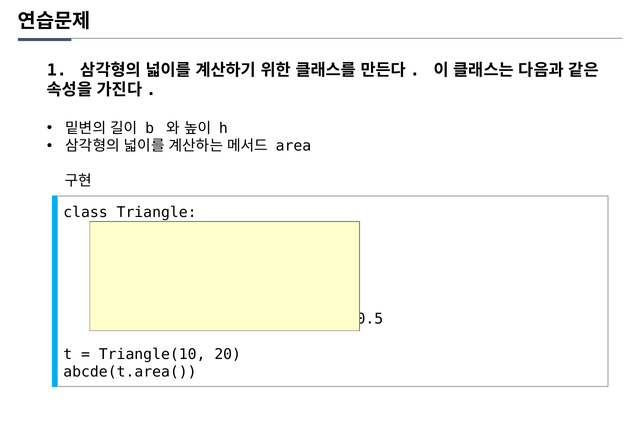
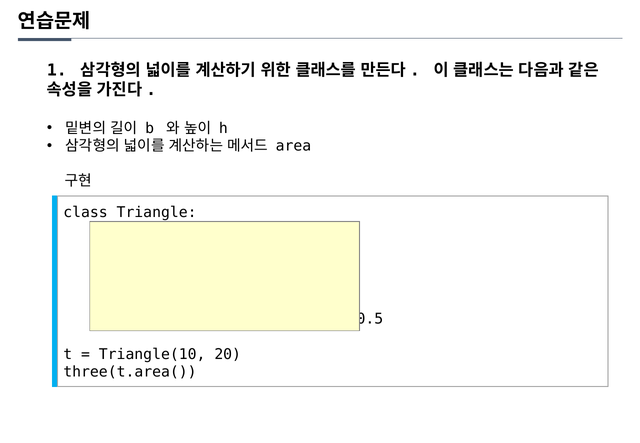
abcde(t.area(: abcde(t.area( -> three(t.area( (130, 372)
